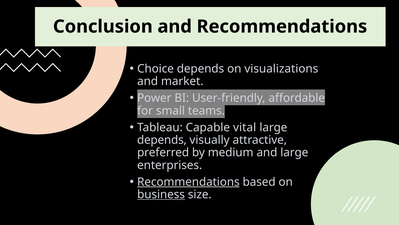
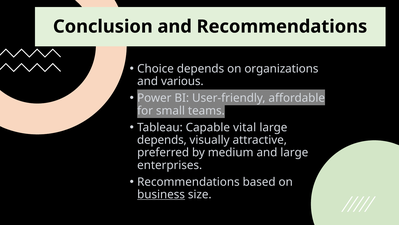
visualizations: visualizations -> organizations (281, 69)
market: market -> various (182, 81)
Recommendations underline: present -> none (188, 181)
